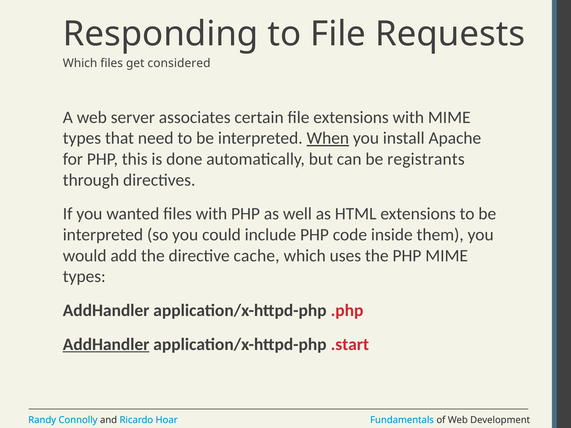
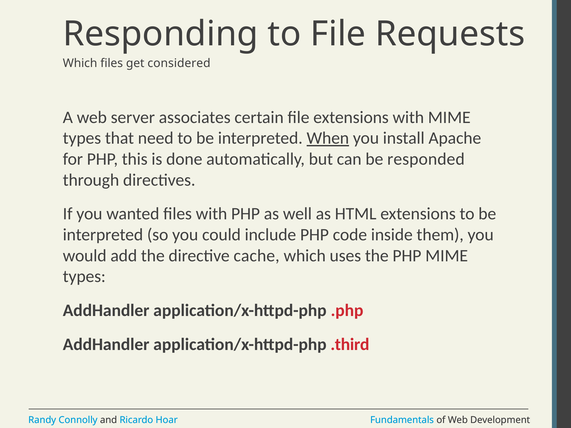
registrants: registrants -> responded (426, 159)
AddHandler underline: present -> none (106, 344)
.start: .start -> .third (350, 344)
